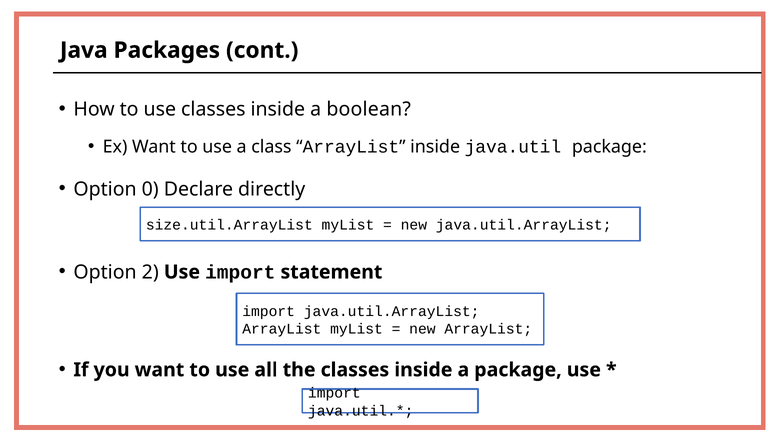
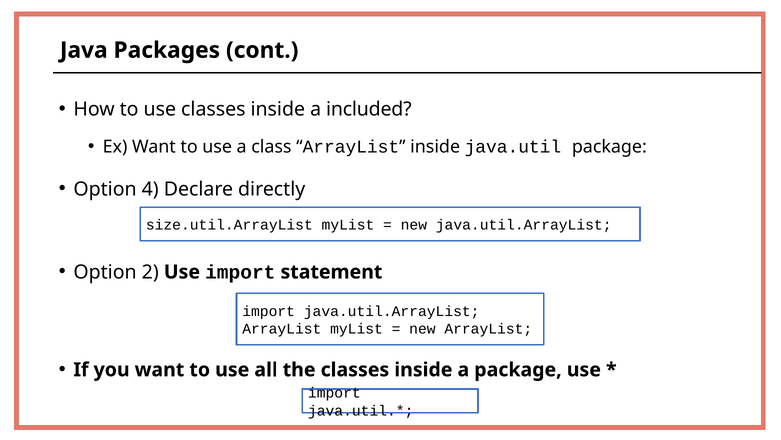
boolean: boolean -> included (369, 109)
0: 0 -> 4 (150, 189)
